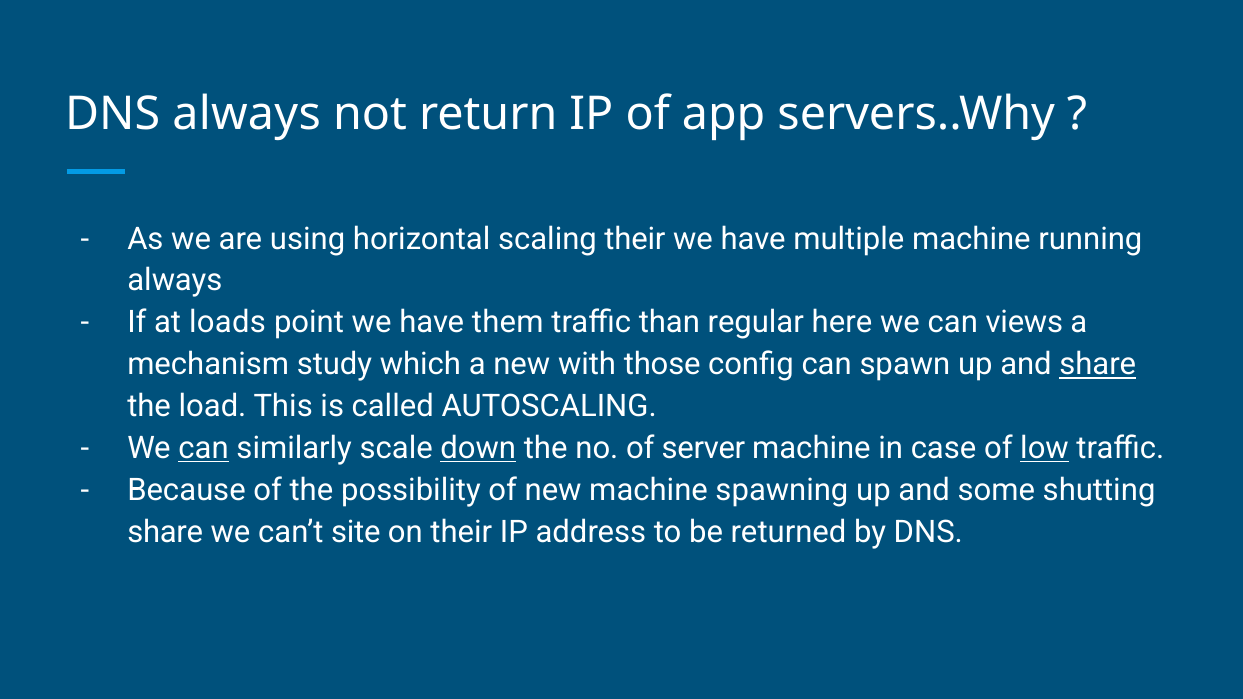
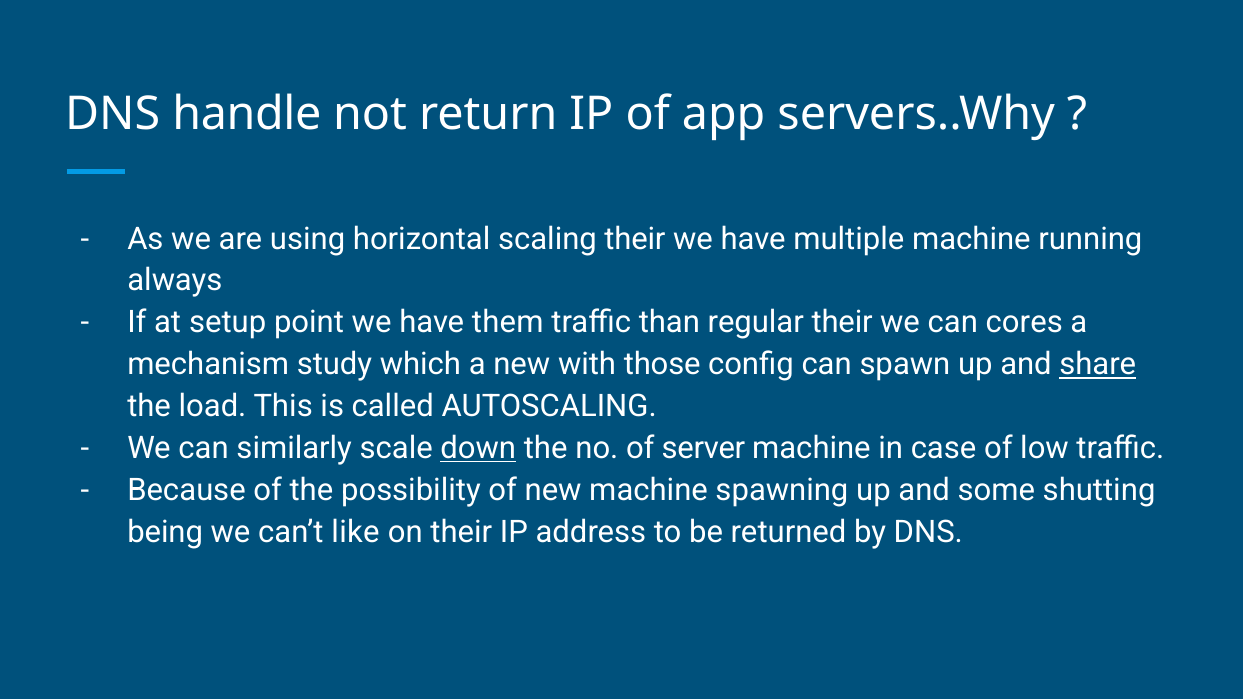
DNS always: always -> handle (247, 114)
loads: loads -> setup (228, 323)
regular here: here -> their (842, 323)
views: views -> cores (1024, 323)
can underline: present -> none (204, 448)
low underline: present -> none (1045, 448)
share: share -> being (165, 532)
site: site -> like (356, 532)
